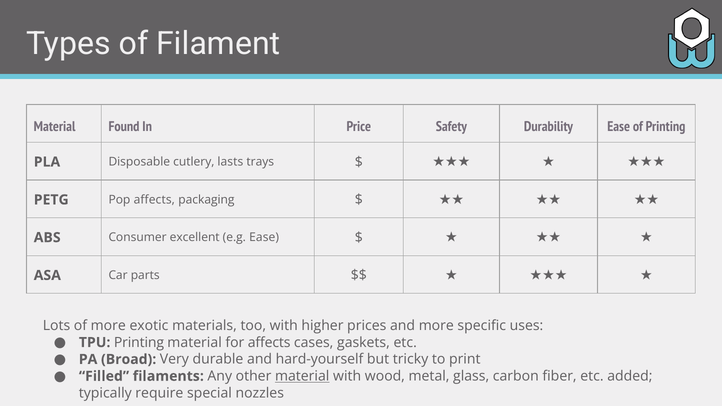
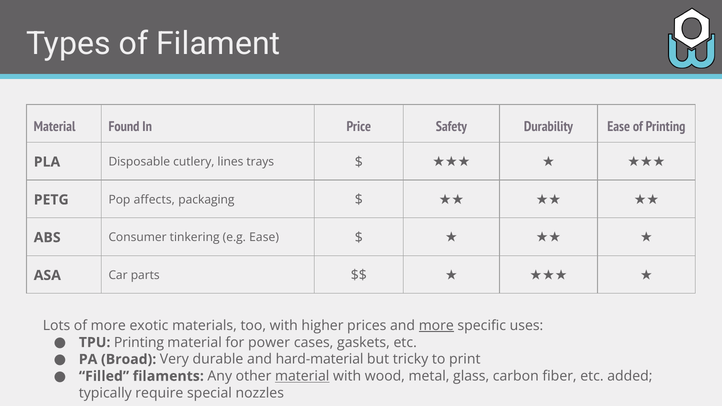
lasts: lasts -> lines (230, 162)
excellent: excellent -> tinkering (195, 238)
more underline: none -> present (436, 326)
for affects: affects -> power (269, 343)
hard-yourself: hard-yourself -> hard-material (320, 359)
